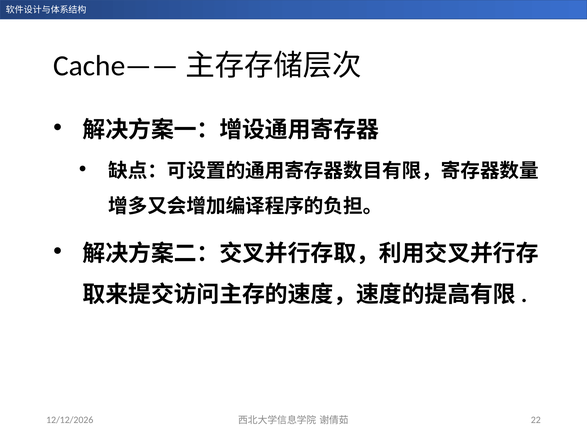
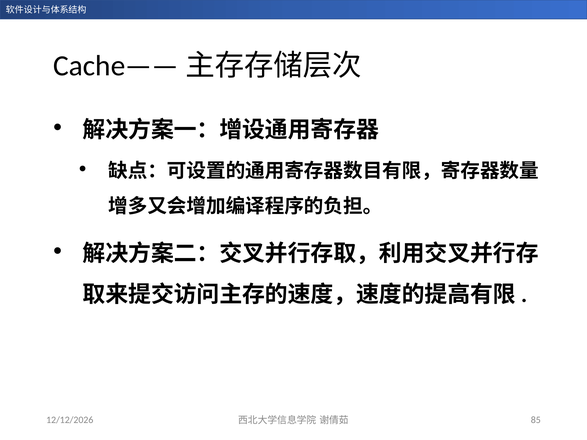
22: 22 -> 85 (536, 420)
